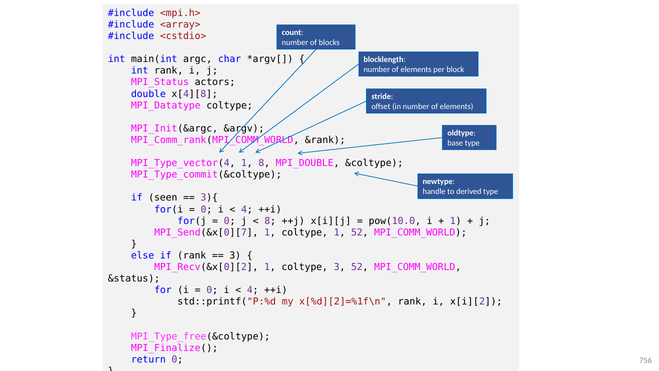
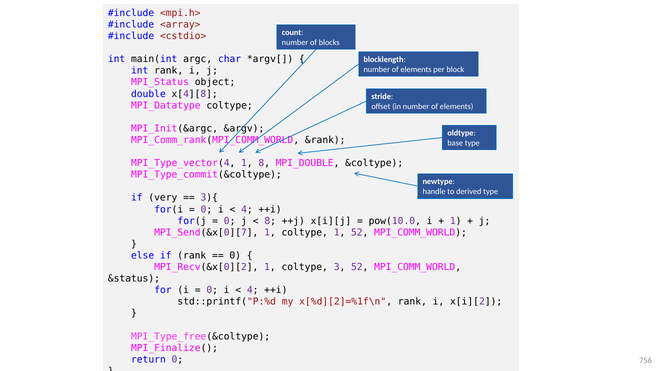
actors: actors -> object (215, 82)
seen: seen -> very (163, 198)
3: 3 -> 0 (235, 255)
